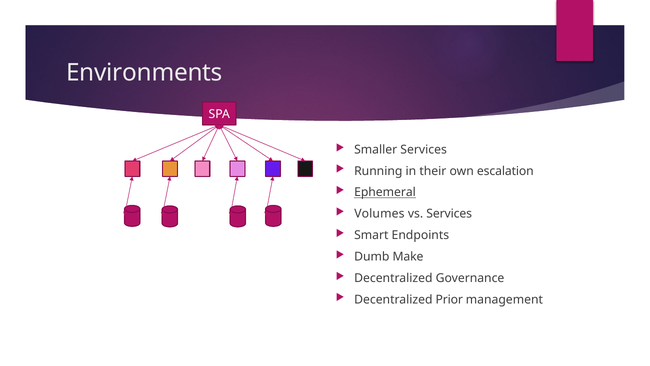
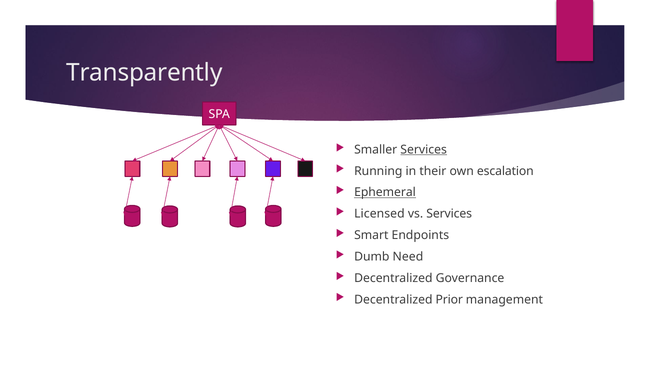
Environments: Environments -> Transparently (144, 72)
Services underline: none -> present (424, 149)
Volumes: Volumes -> Licensed (379, 214)
Make: Make -> Need (408, 256)
